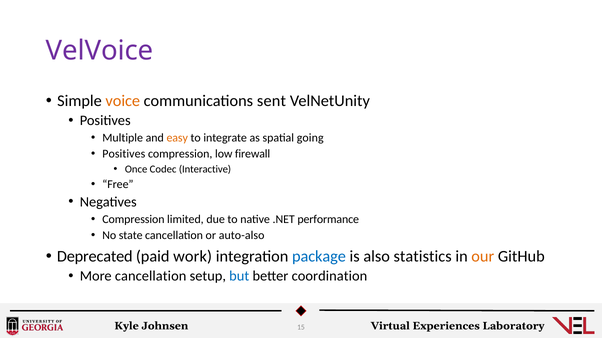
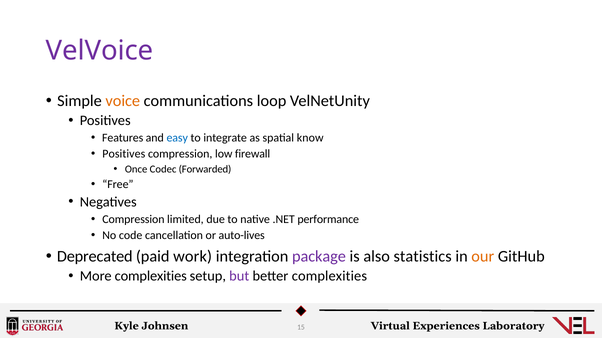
sent: sent -> loop (272, 101)
Multiple: Multiple -> Features (123, 138)
easy colour: orange -> blue (177, 138)
going: going -> know (310, 138)
Interactive: Interactive -> Forwarded (205, 170)
state: state -> code (131, 236)
auto-also: auto-also -> auto-lives (242, 236)
package colour: blue -> purple (319, 257)
More cancellation: cancellation -> complexities (151, 277)
but colour: blue -> purple (239, 277)
better coordination: coordination -> complexities (329, 277)
